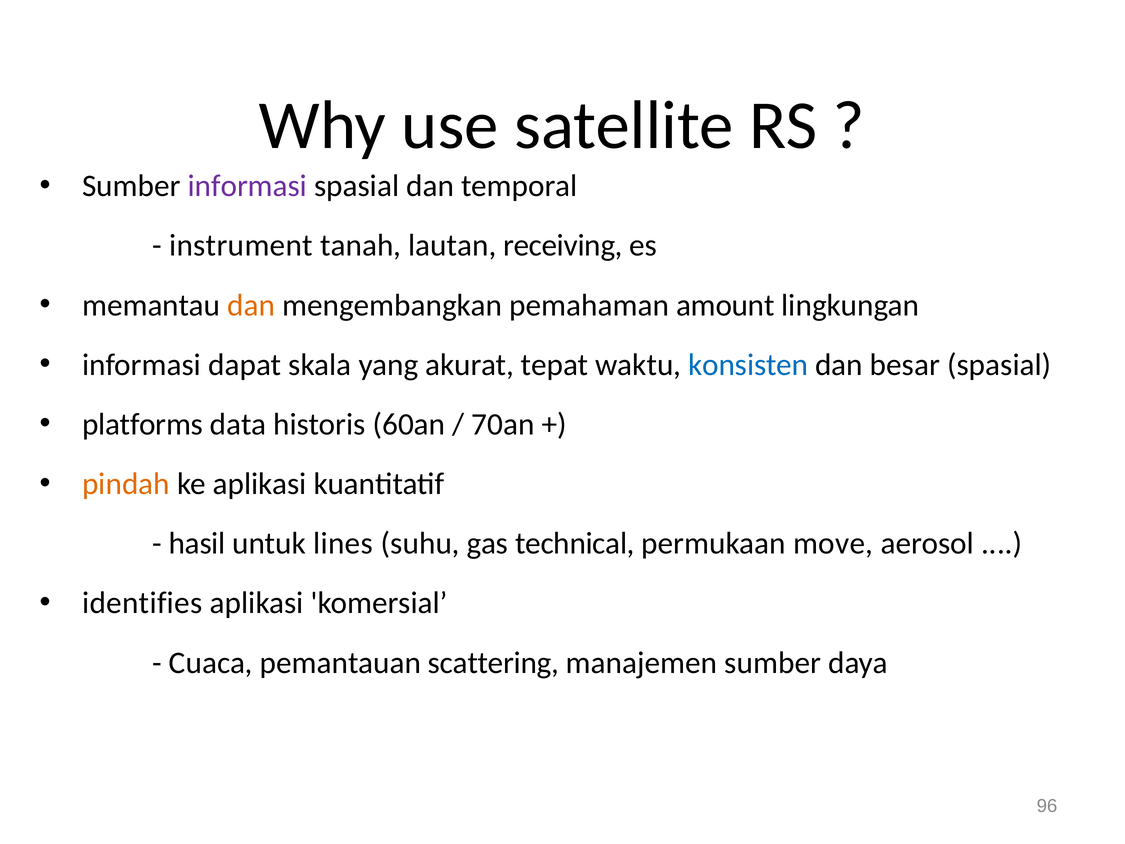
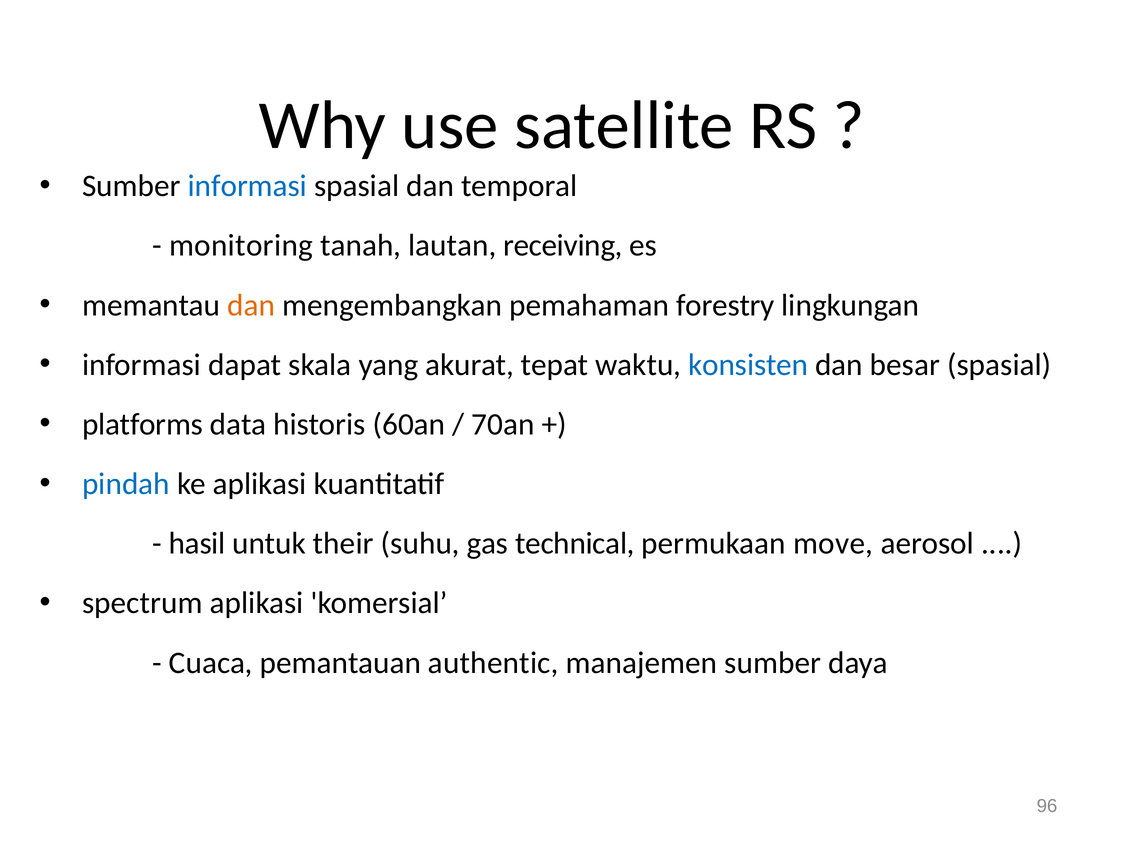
informasi colour: purple -> blue (247, 186)
instrument: instrument -> monitoring (241, 246)
amount: amount -> forestry (725, 305)
pindah colour: orange -> blue (126, 484)
lines: lines -> their (343, 543)
identifies: identifies -> spectrum (142, 603)
scattering: scattering -> authentic (493, 663)
